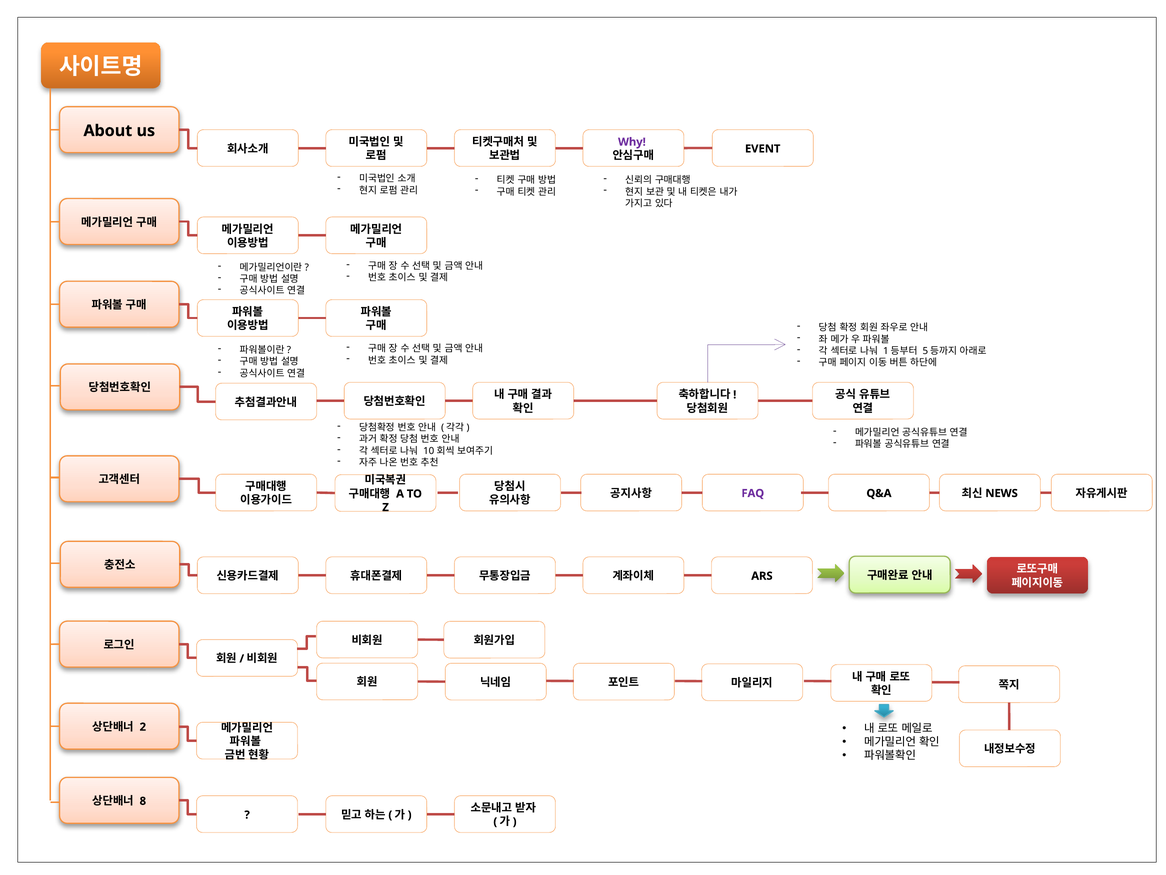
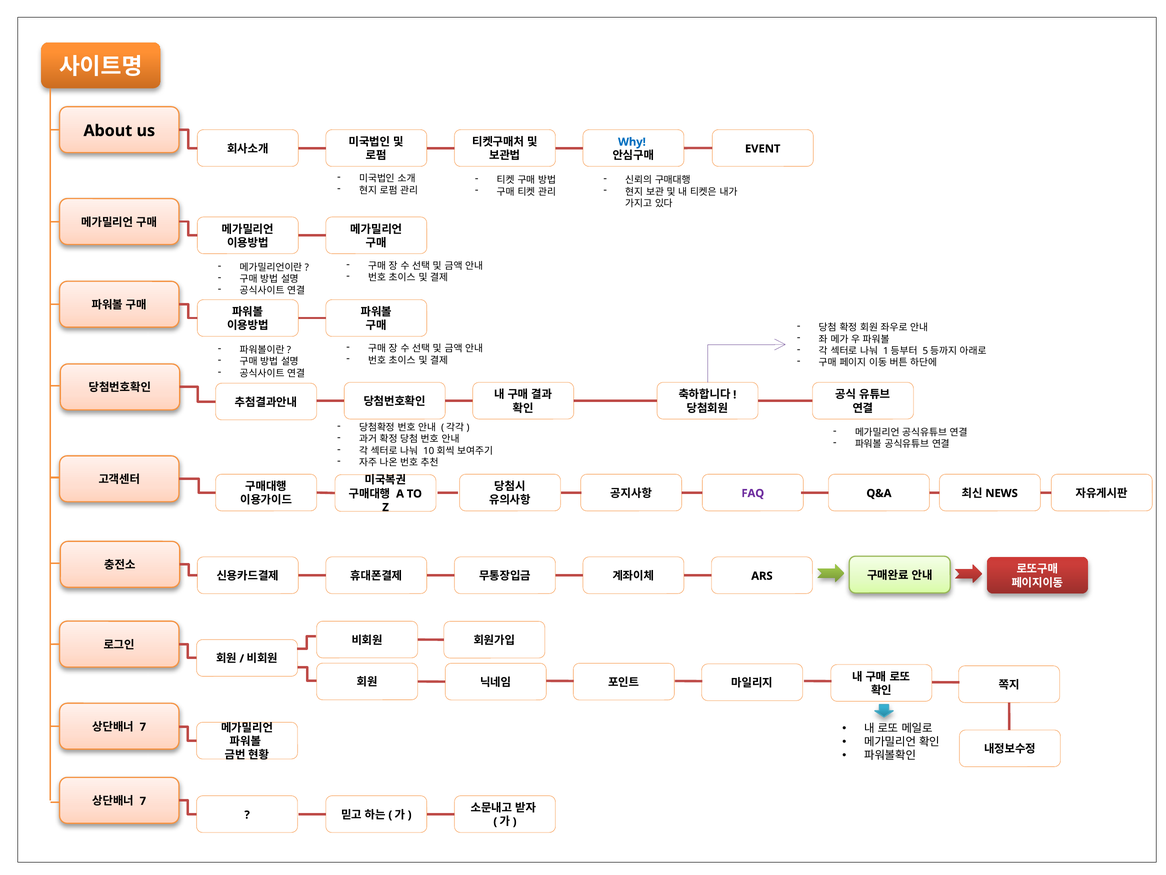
Why colour: purple -> blue (632, 142)
2: 2 -> 7 (143, 727)
8: 8 -> 7 (143, 801)
